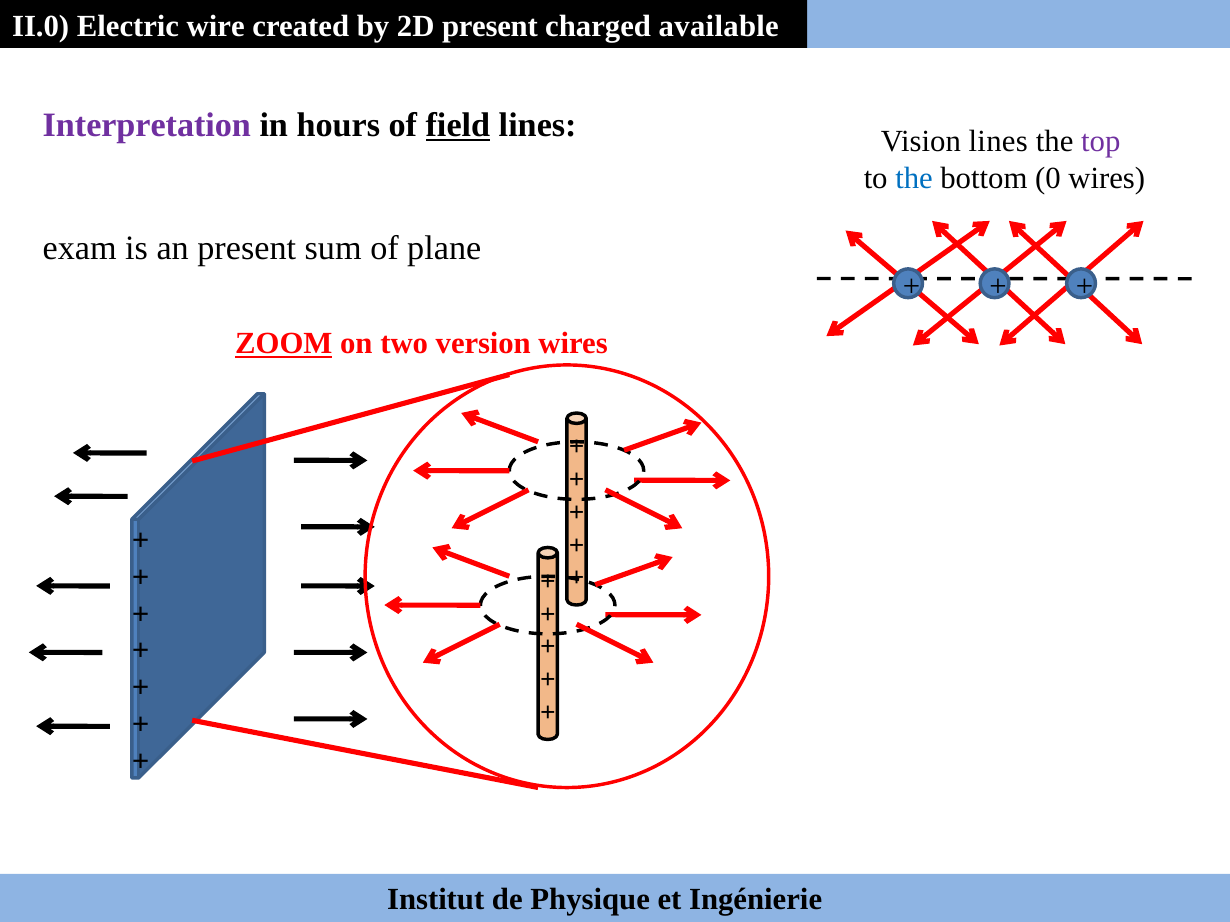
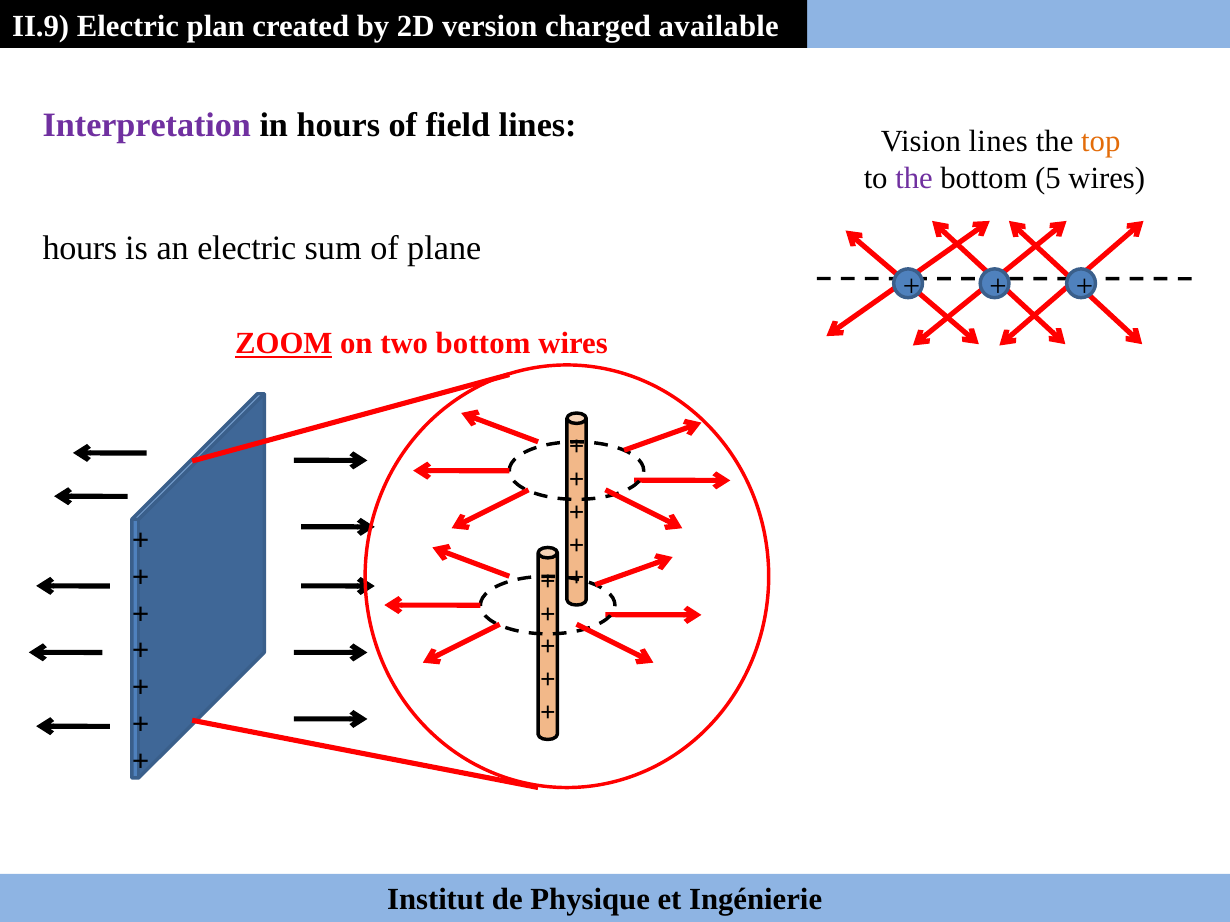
II.0: II.0 -> II.9 (41, 27)
wire: wire -> plan (216, 27)
2D present: present -> version (490, 27)
field underline: present -> none (458, 125)
top colour: purple -> orange (1101, 142)
the colour: blue -> purple (914, 179)
0: 0 -> 5 (1048, 179)
exam: exam -> hours (80, 248)
an present: present -> electric (247, 248)
two version: version -> bottom (483, 344)
